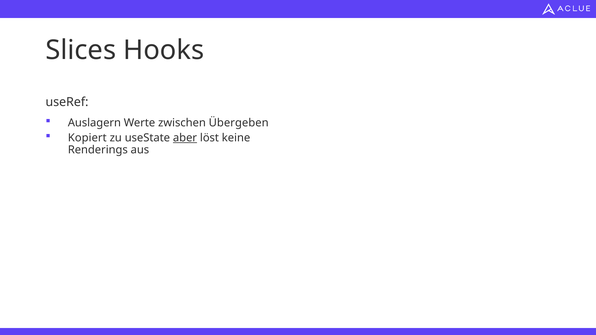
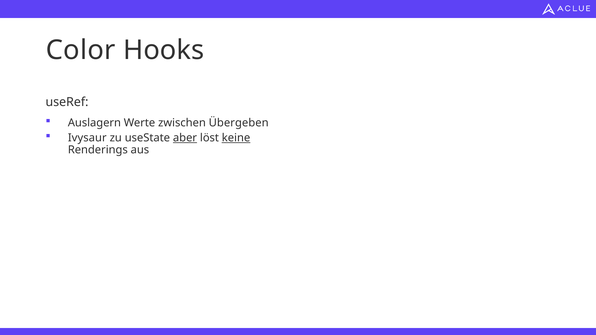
Slices: Slices -> Color (81, 50)
Kopiert: Kopiert -> Ivysaur (87, 138)
keine underline: none -> present (236, 138)
